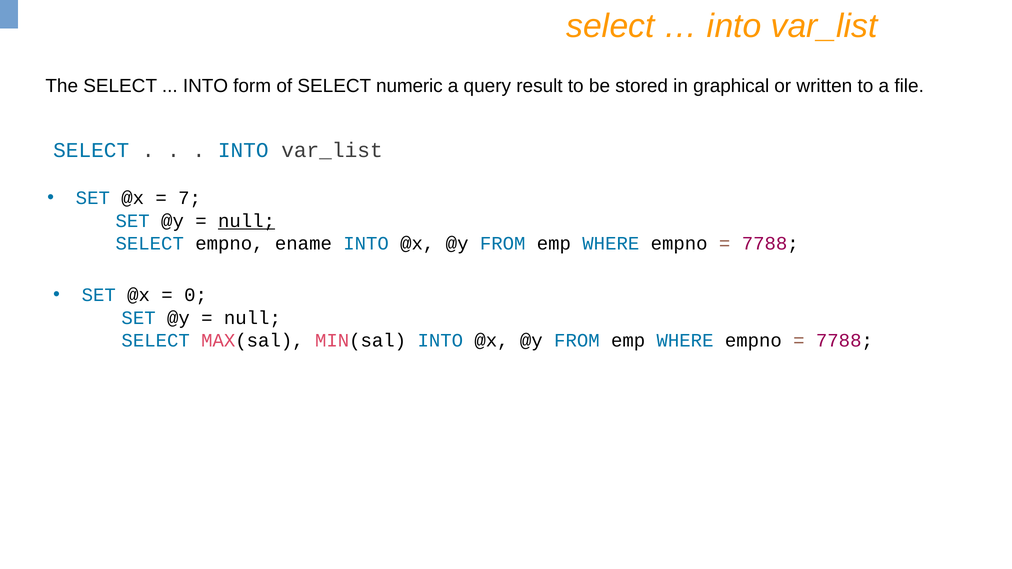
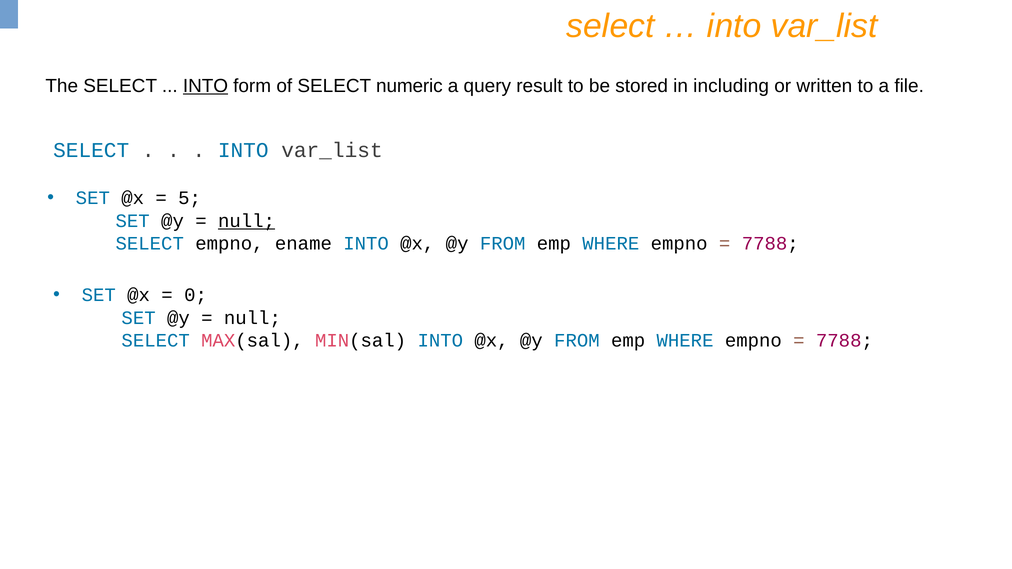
INTO underline: none -> present (206, 86)
graphical: graphical -> including (731, 86)
7: 7 -> 5 (190, 198)
